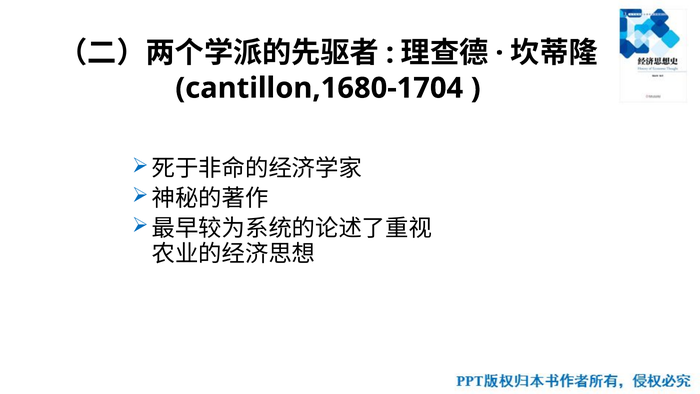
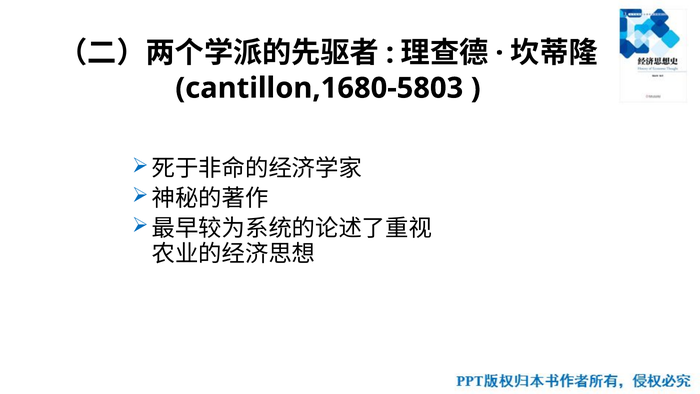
cantillon,1680-1704: cantillon,1680-1704 -> cantillon,1680-5803 (319, 88)
